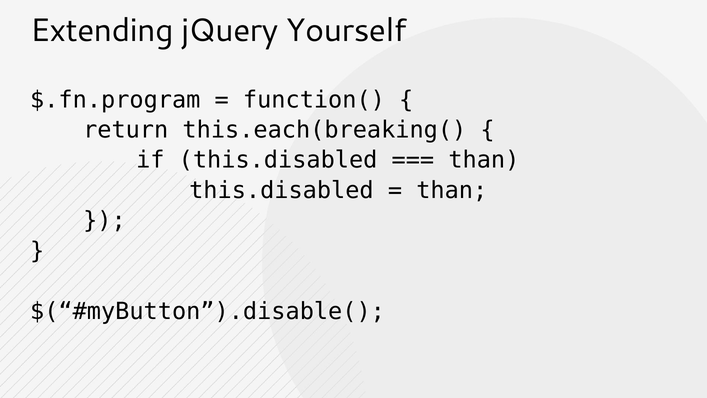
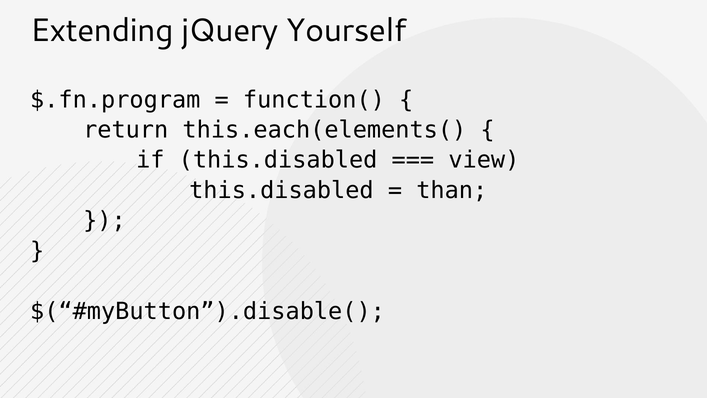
this.each(breaking(: this.each(breaking( -> this.each(elements( (324, 130)
than: than -> view (484, 160)
